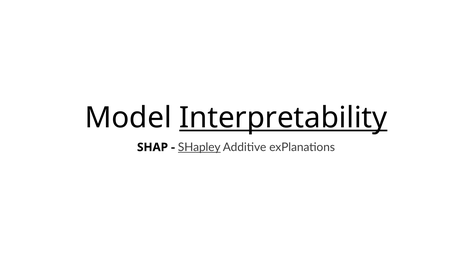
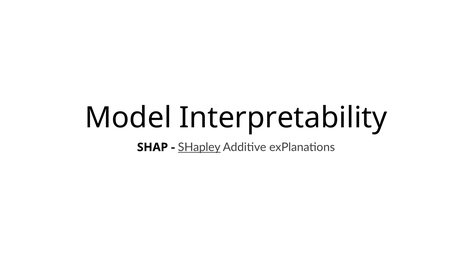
Interpretability underline: present -> none (283, 118)
